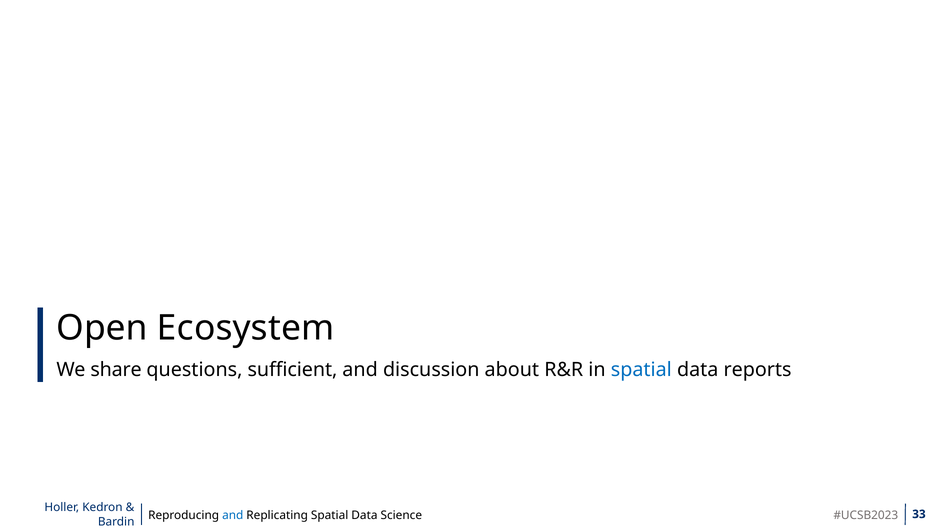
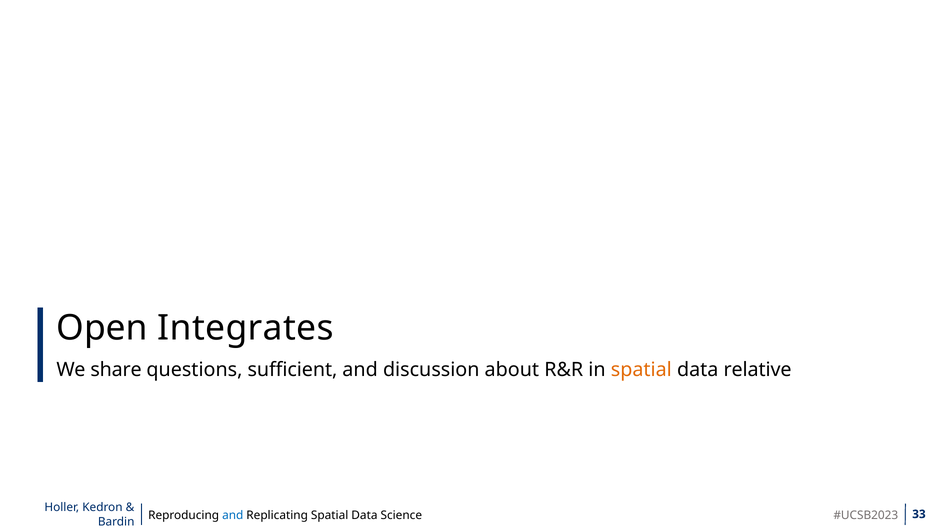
Ecosystem: Ecosystem -> Integrates (246, 328)
spatial colour: blue -> orange (641, 370)
reports: reports -> relative (758, 370)
